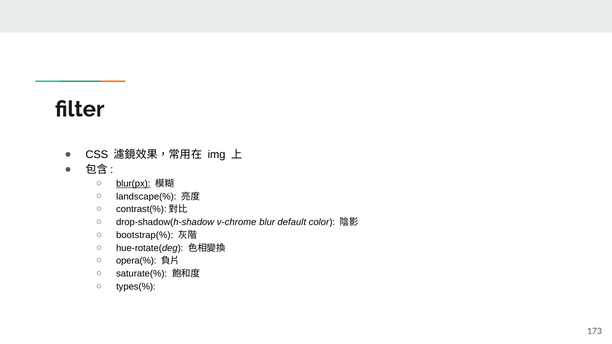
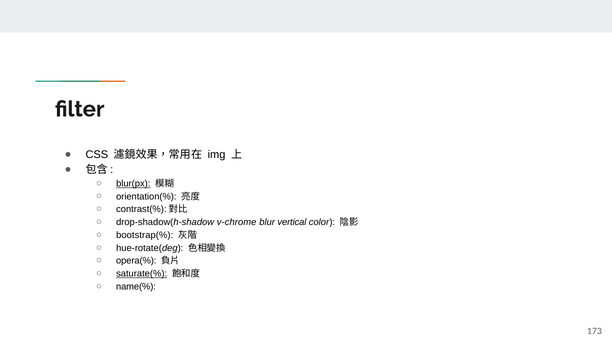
landscape(%: landscape(% -> orientation(% (146, 197)
default: default -> vertical (292, 222)
saturate(% underline: none -> present (142, 274)
types(%: types(% -> name(% (136, 287)
